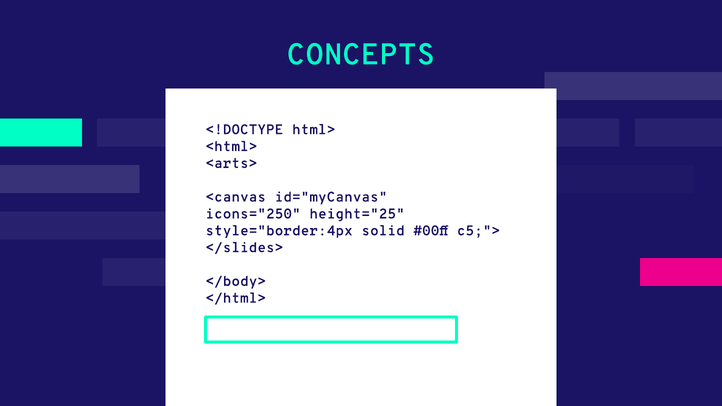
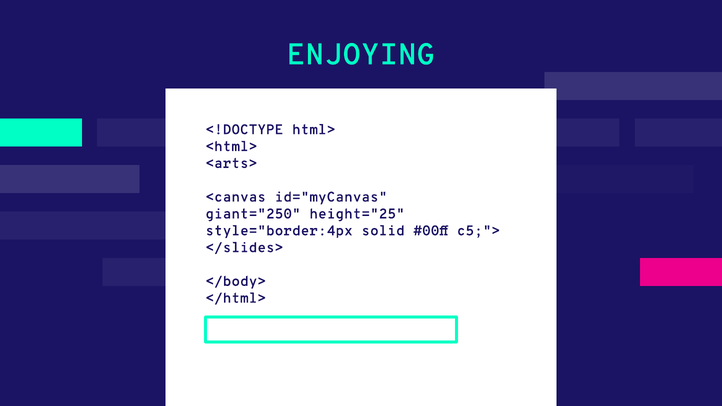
CONCEPTS: CONCEPTS -> ENJOYING (361, 54)
icons="250: icons="250 -> giant="250 (253, 214)
